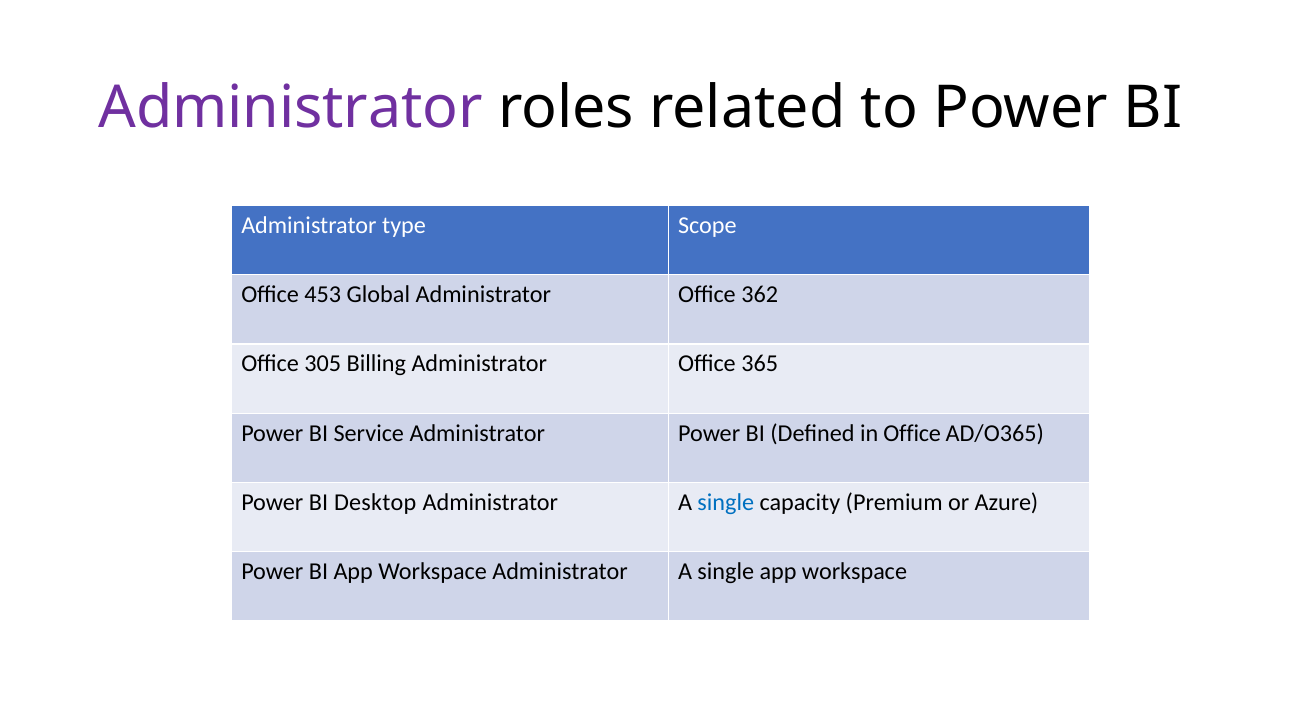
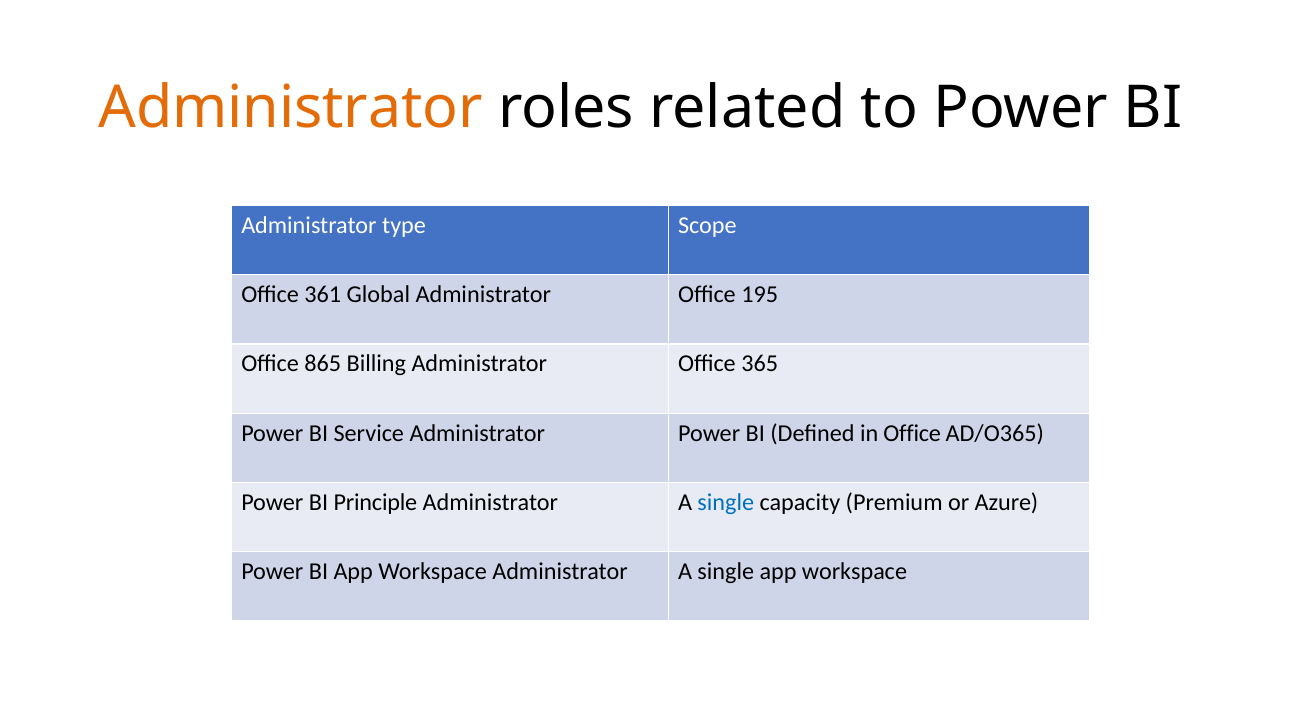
Administrator colour: purple -> orange (291, 108)
453: 453 -> 361 (323, 295)
362: 362 -> 195 (760, 295)
305: 305 -> 865 (323, 364)
Desktop: Desktop -> Principle (375, 502)
